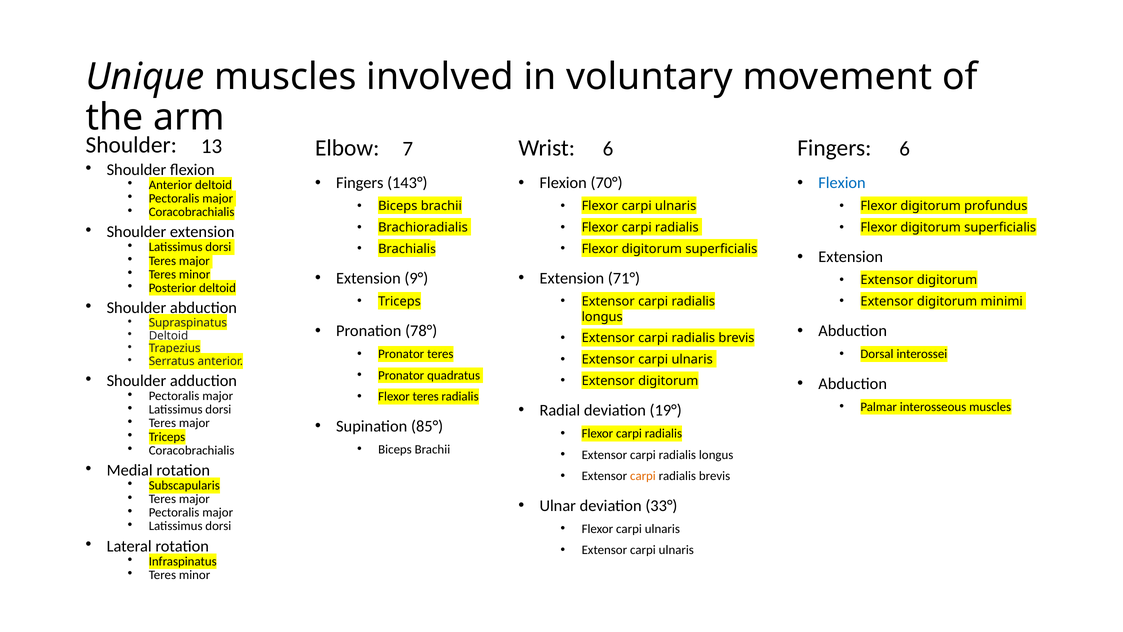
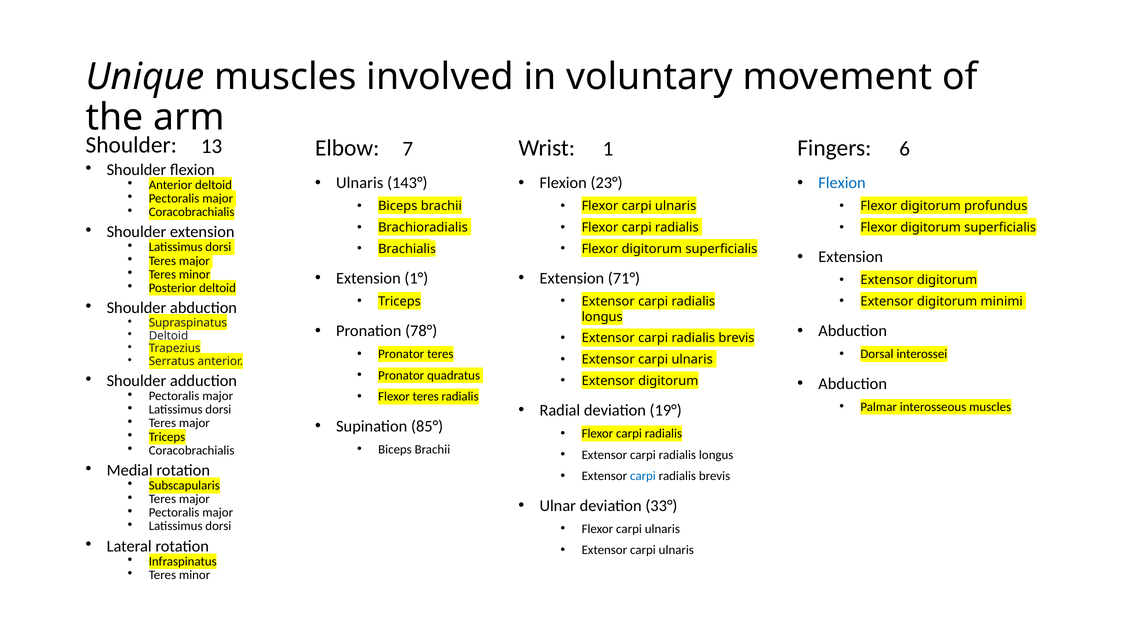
7 6: 6 -> 1 (608, 149)
Fingers: Fingers -> Ulnaris (360, 183)
70°: 70° -> 23° (607, 183)
9°: 9° -> 1° (416, 278)
carpi colour: orange -> blue (643, 476)
